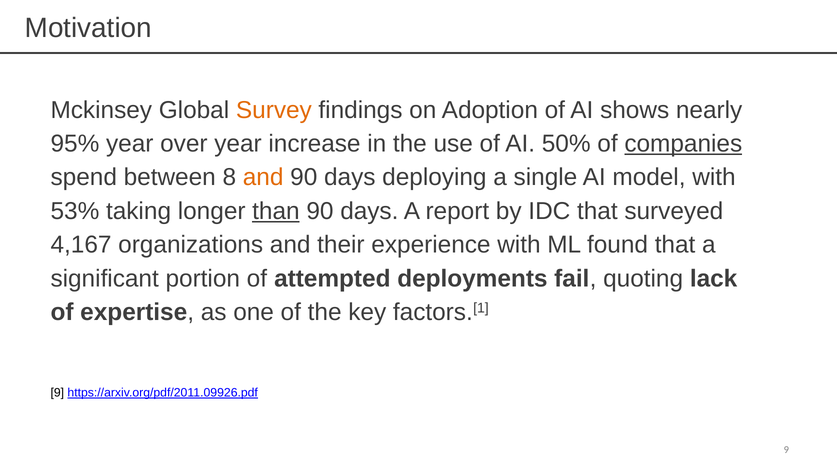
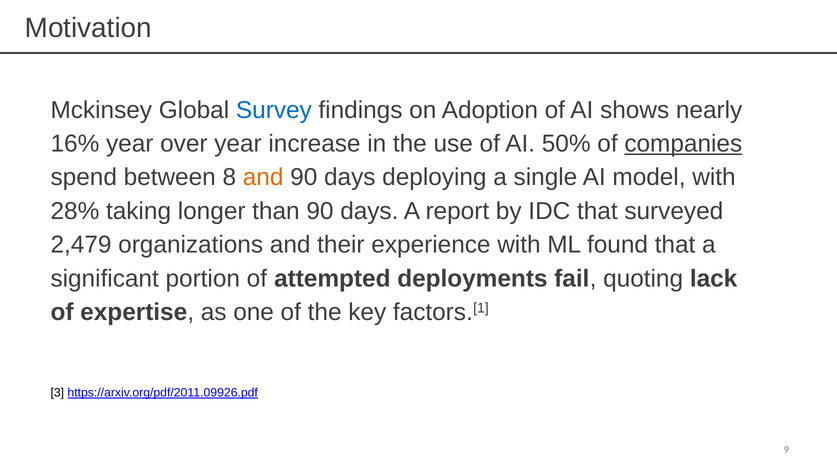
Survey colour: orange -> blue (274, 110)
95%: 95% -> 16% (75, 144)
53%: 53% -> 28% (75, 211)
than underline: present -> none (276, 211)
4,167: 4,167 -> 2,479 (81, 245)
9: 9 -> 3 (57, 392)
